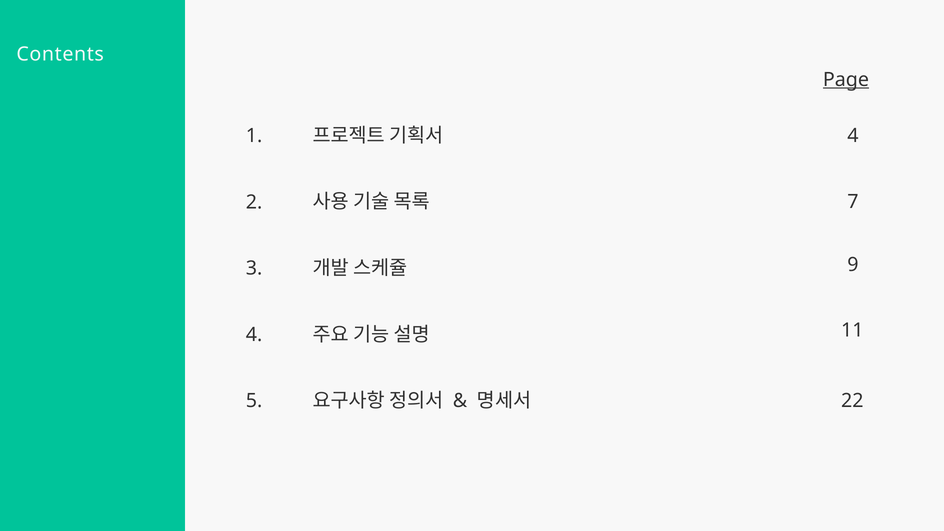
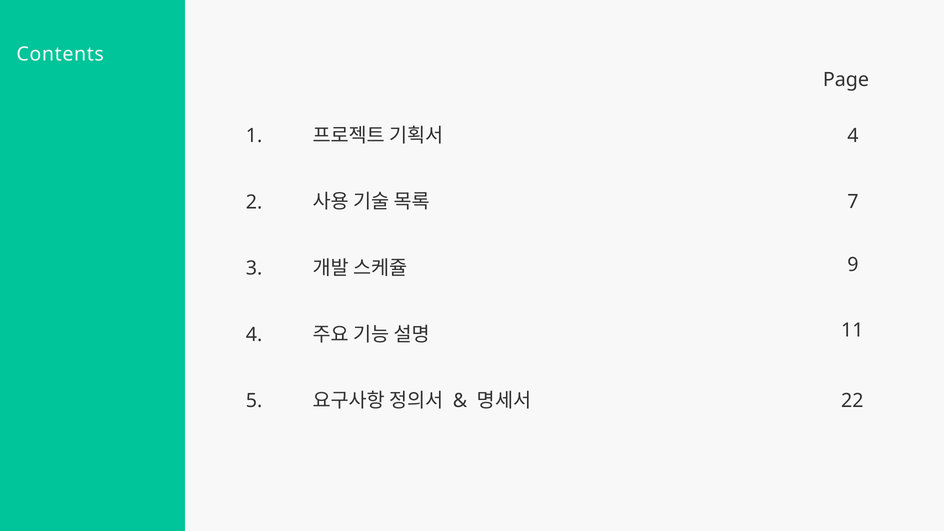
Page underline: present -> none (846, 80)
